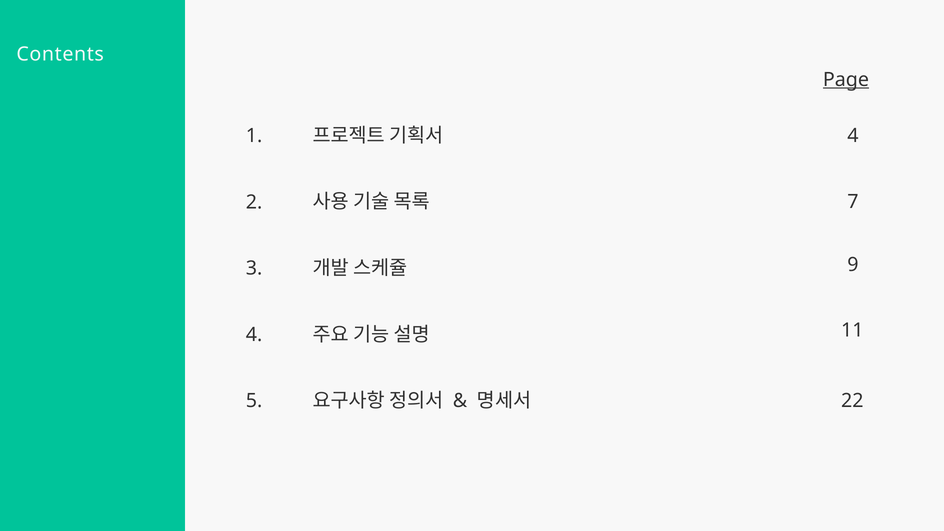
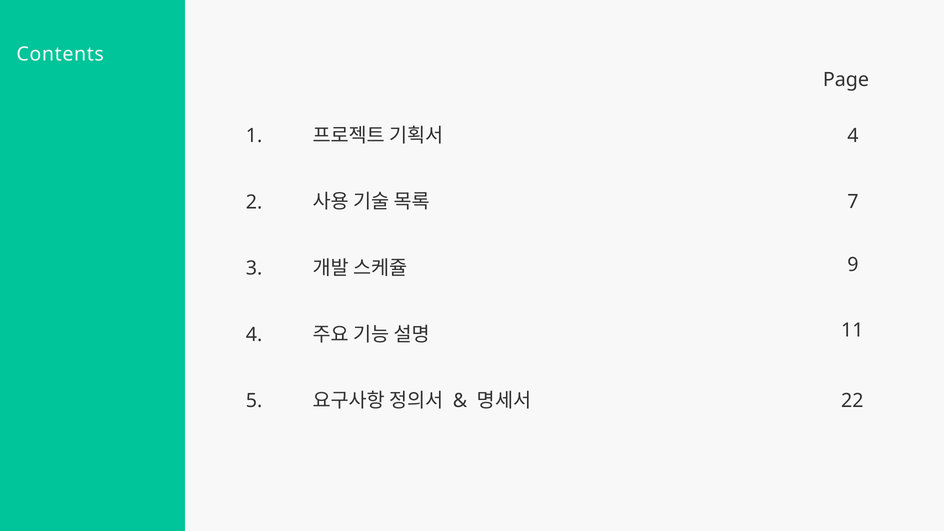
Page underline: present -> none (846, 80)
